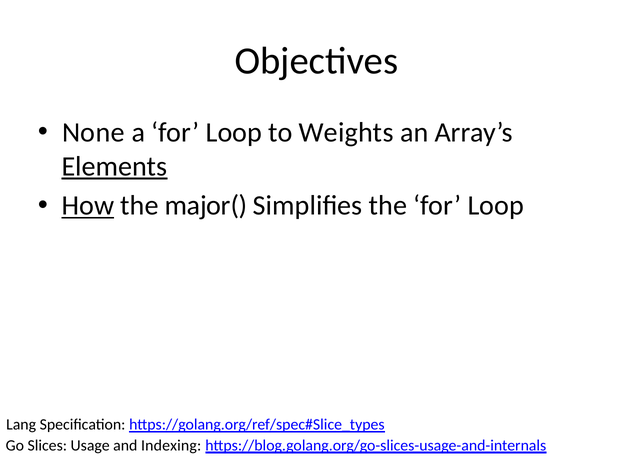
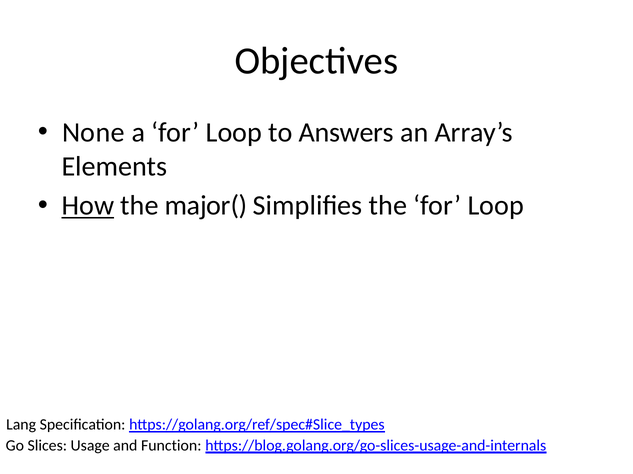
Weights: Weights -> Answers (346, 133)
Elements underline: present -> none (115, 167)
Indexing: Indexing -> Function (171, 446)
